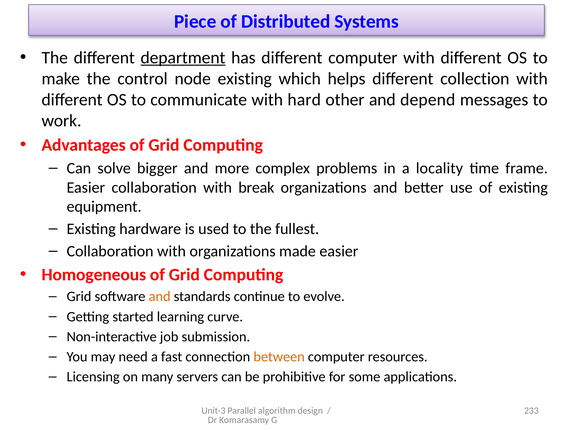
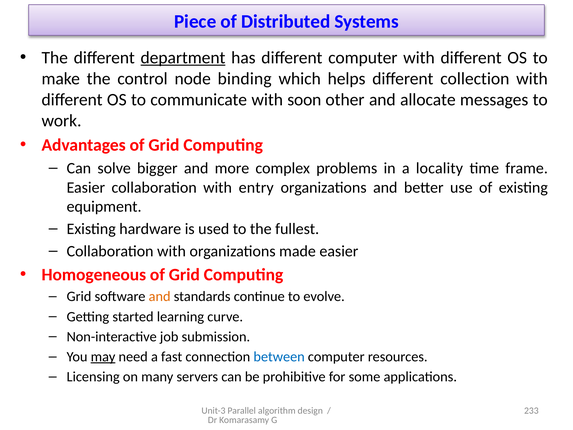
node existing: existing -> binding (245, 79)
hard: hard -> soon (304, 100)
depend: depend -> allocate (428, 100)
break: break -> entry (256, 187)
may underline: none -> present (103, 357)
between colour: orange -> blue (279, 357)
